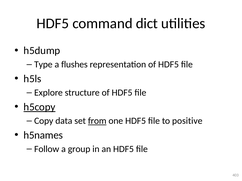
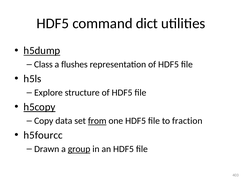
h5dump underline: none -> present (42, 51)
Type: Type -> Class (43, 65)
positive: positive -> fraction (187, 121)
h5names: h5names -> h5fourcc (43, 136)
Follow: Follow -> Drawn (47, 149)
group underline: none -> present (79, 149)
